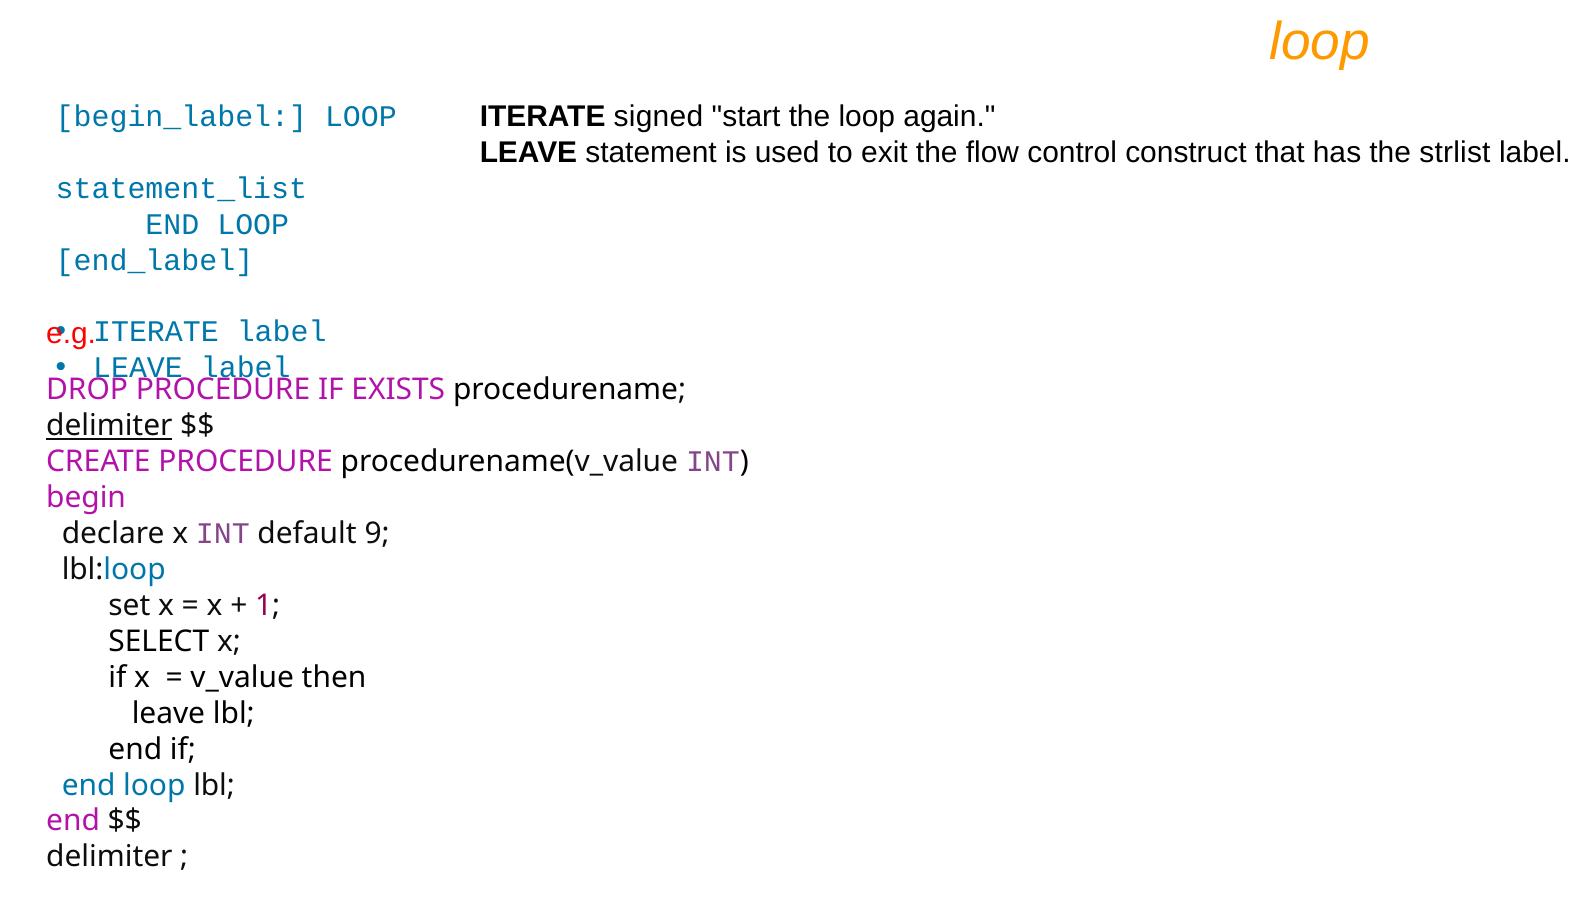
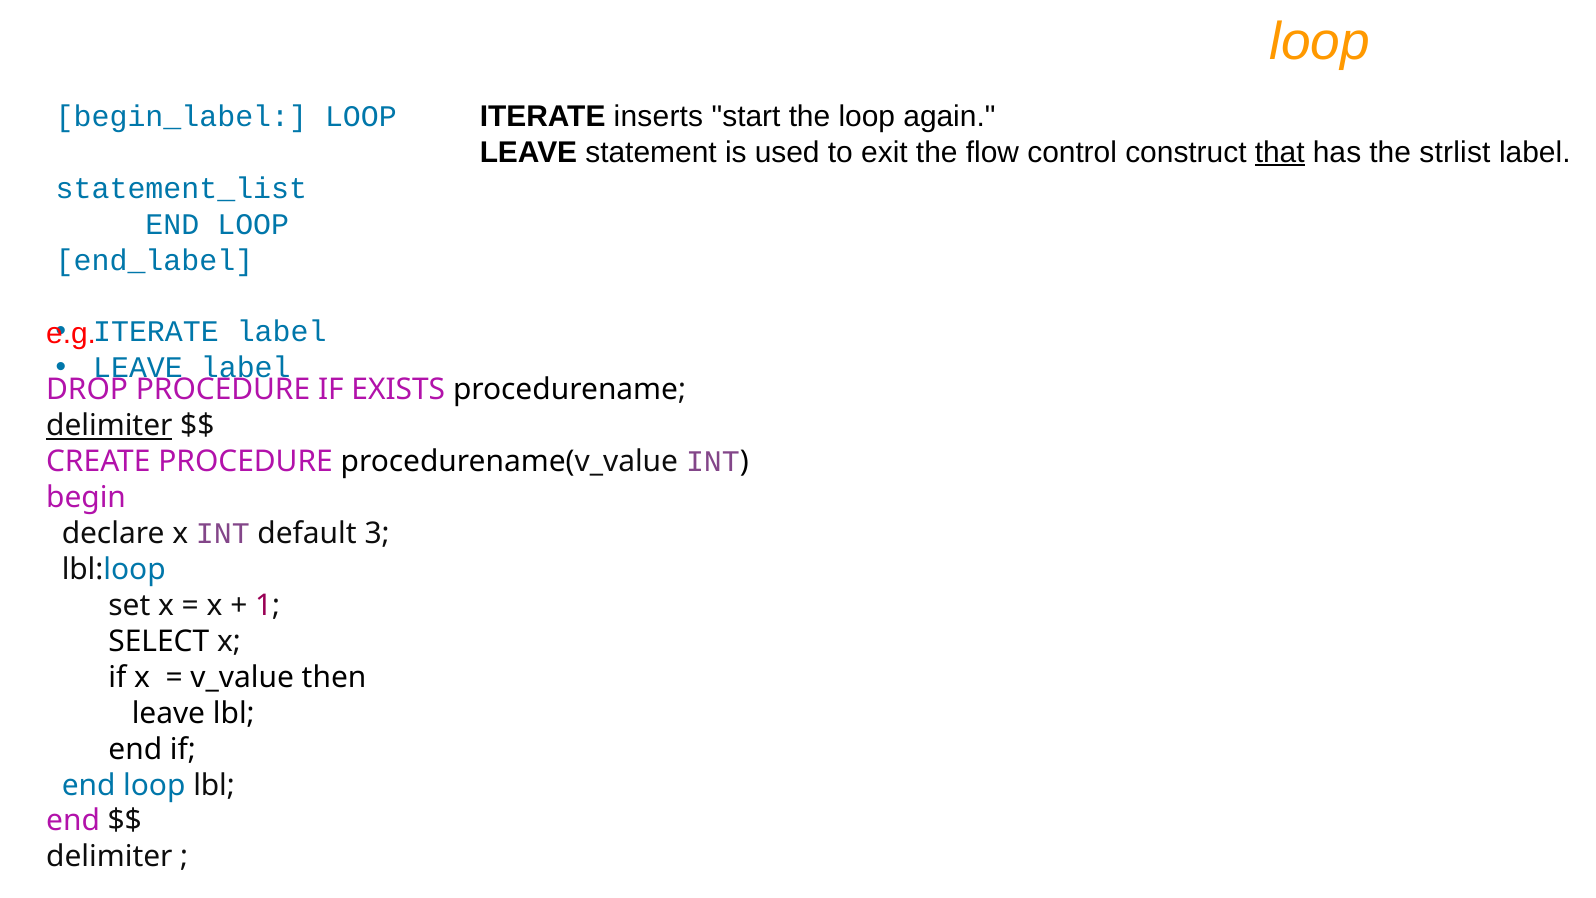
signed: signed -> inserts (658, 117)
that underline: none -> present (1280, 152)
9: 9 -> 3 (377, 534)
